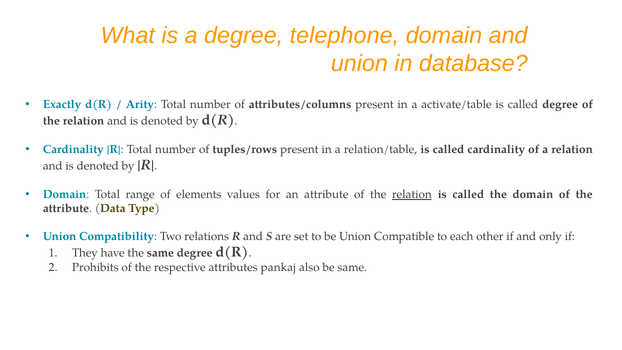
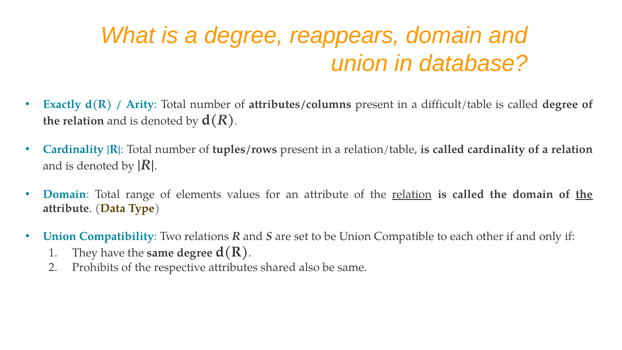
telephone: telephone -> reappears (345, 35)
activate/table: activate/table -> difficult/table (456, 104)
the underline: none -> present (584, 194)
pankaj: pankaj -> shared (278, 268)
